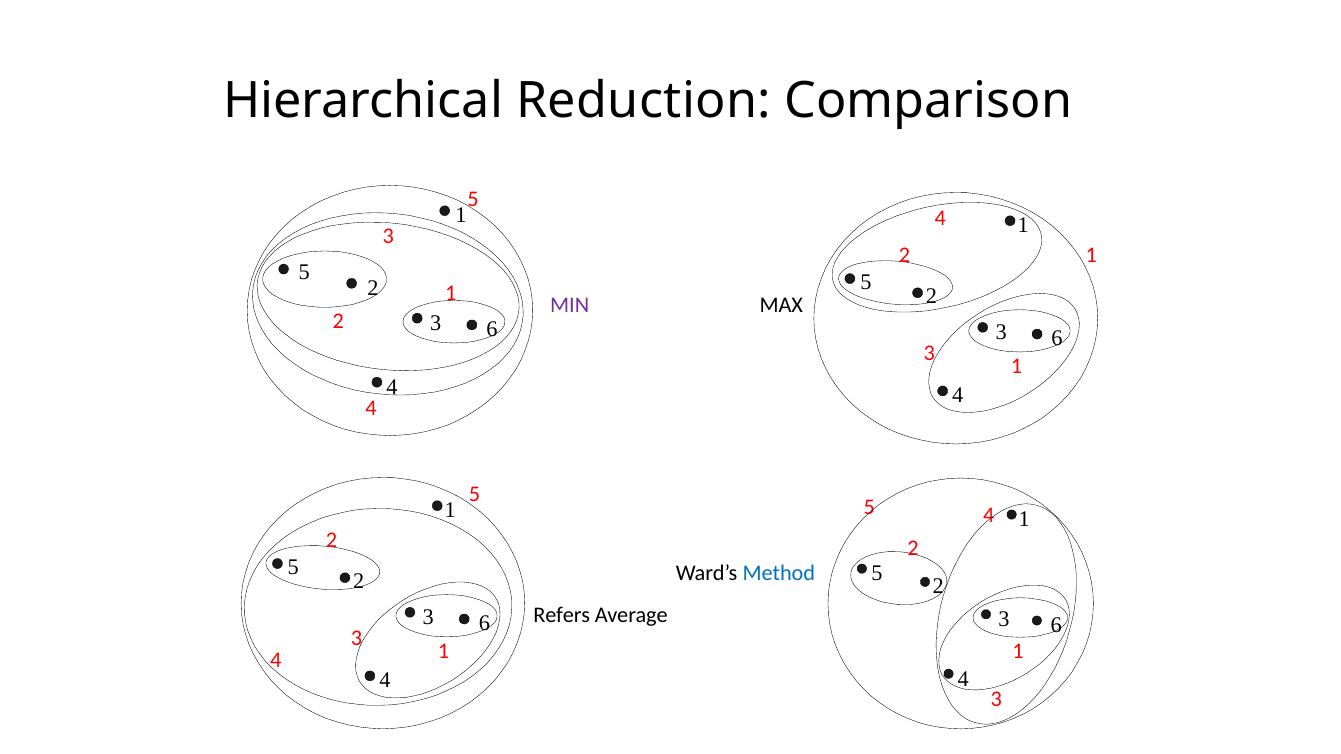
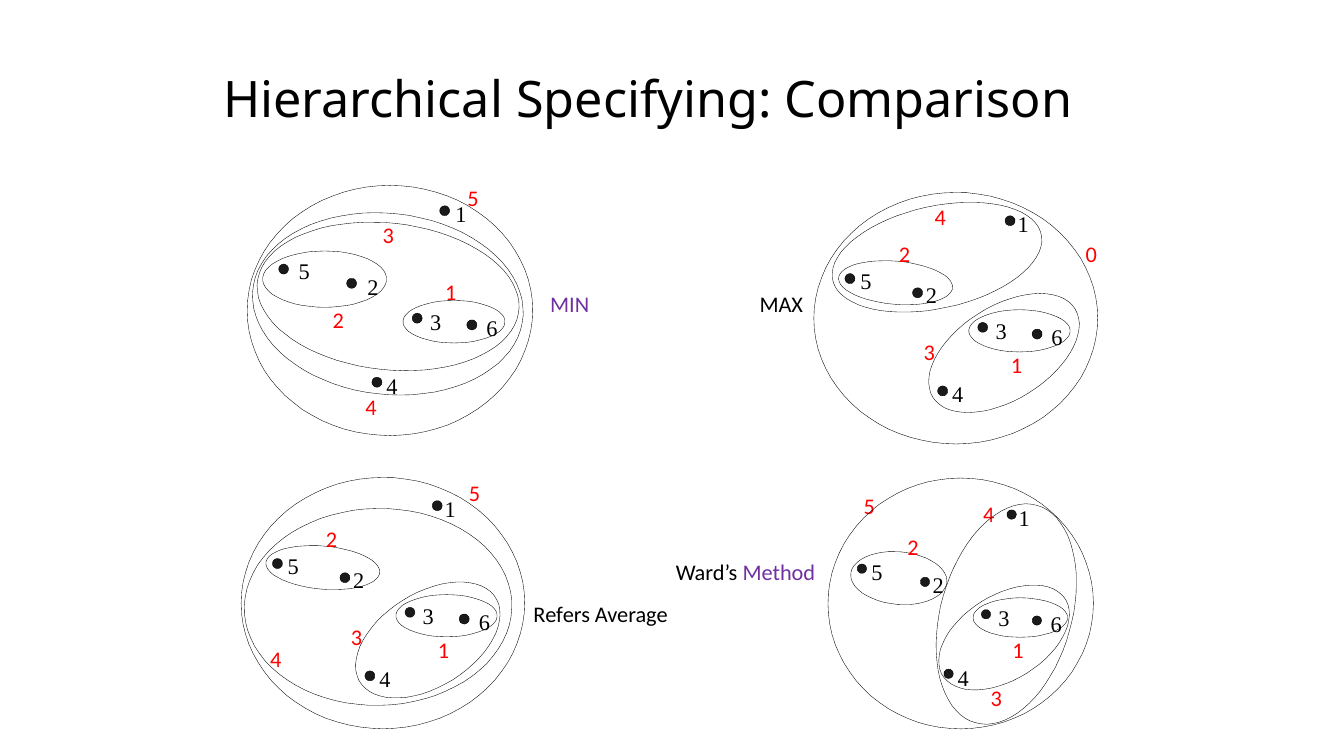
Reduction: Reduction -> Specifying (644, 101)
2 1: 1 -> 0 (1091, 256)
Method colour: blue -> purple (779, 573)
